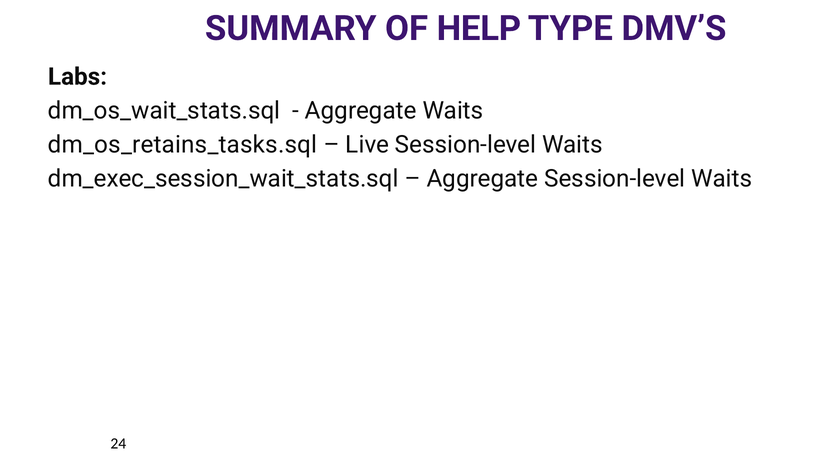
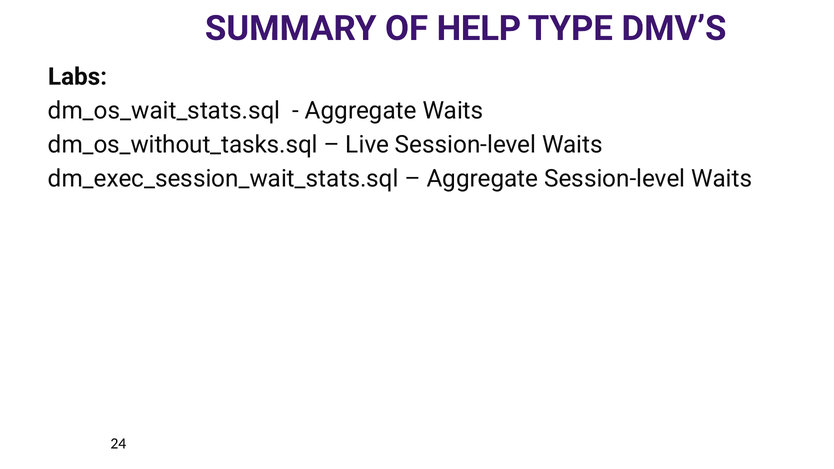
dm_os_retains_tasks.sql: dm_os_retains_tasks.sql -> dm_os_without_tasks.sql (183, 145)
